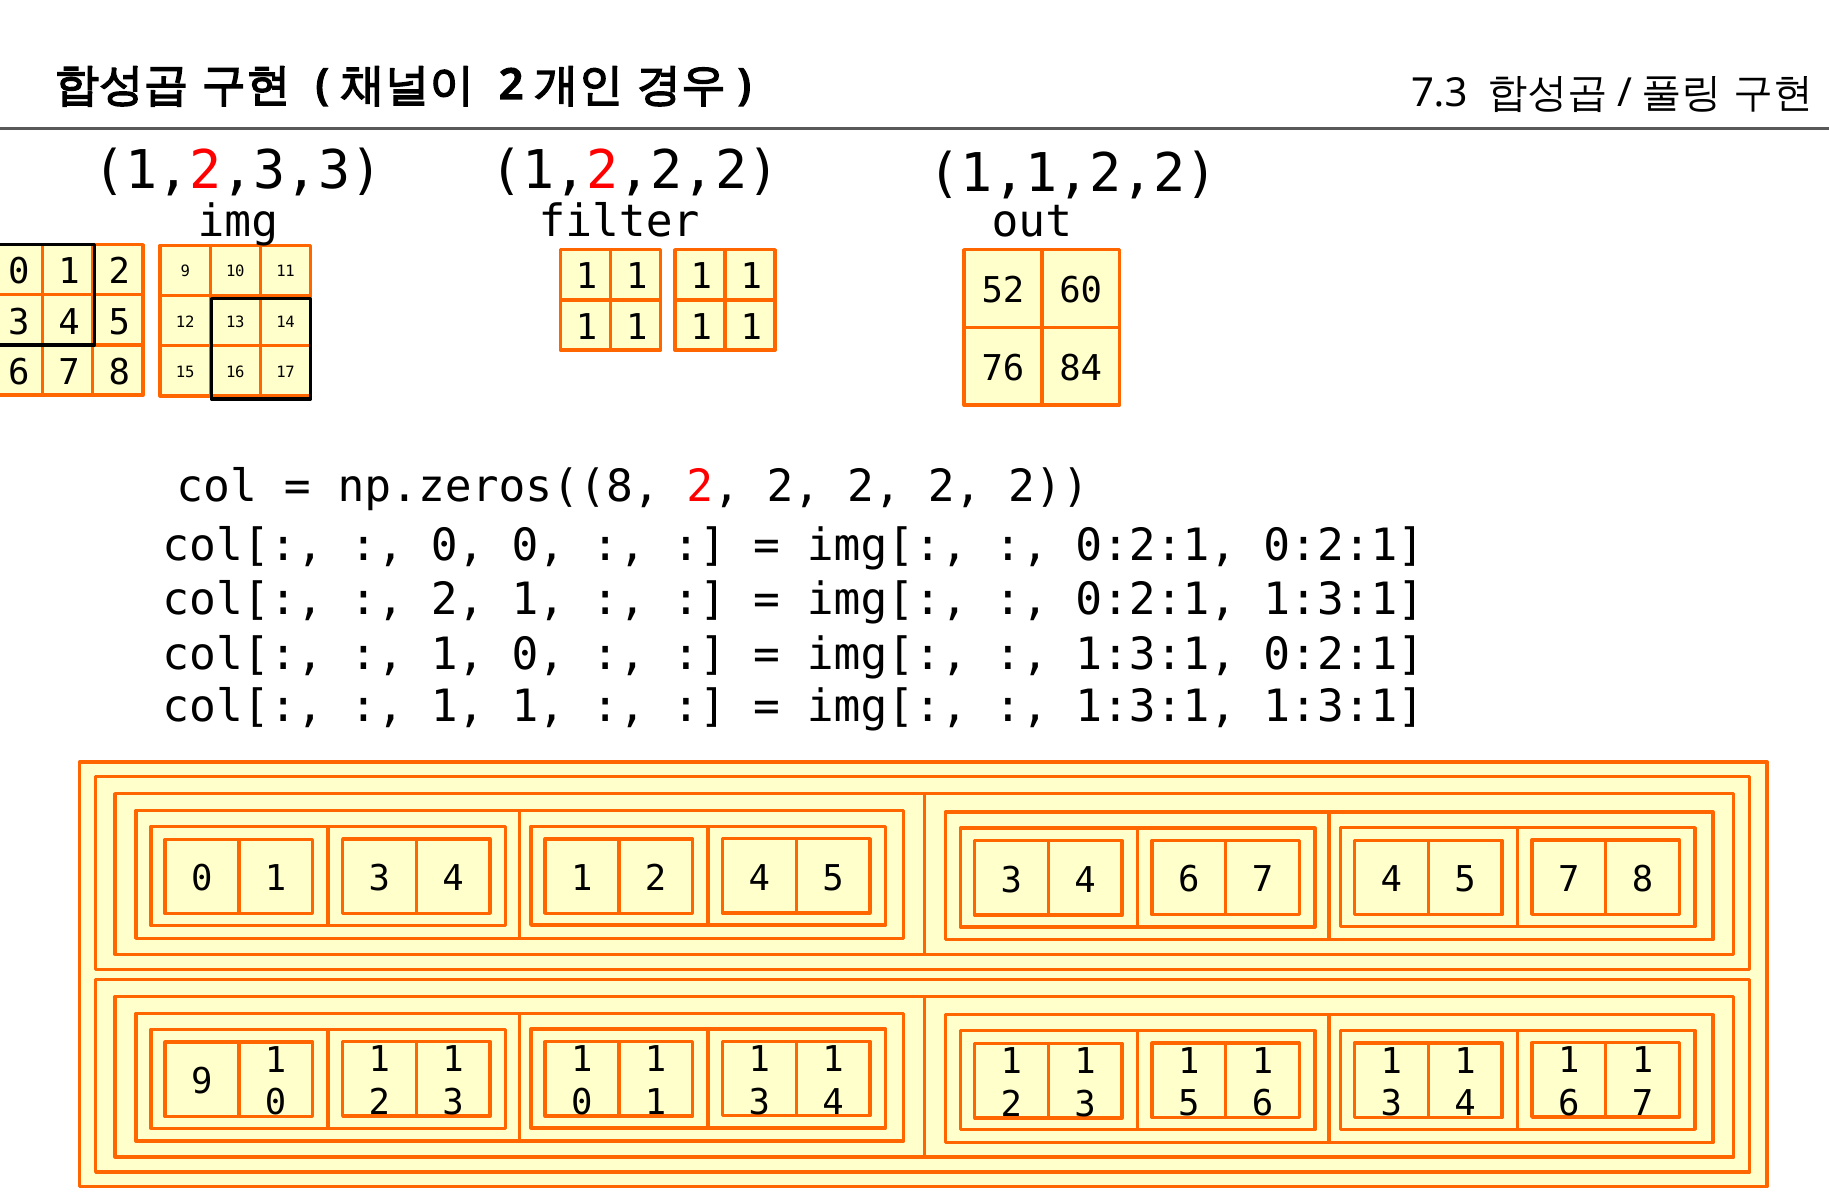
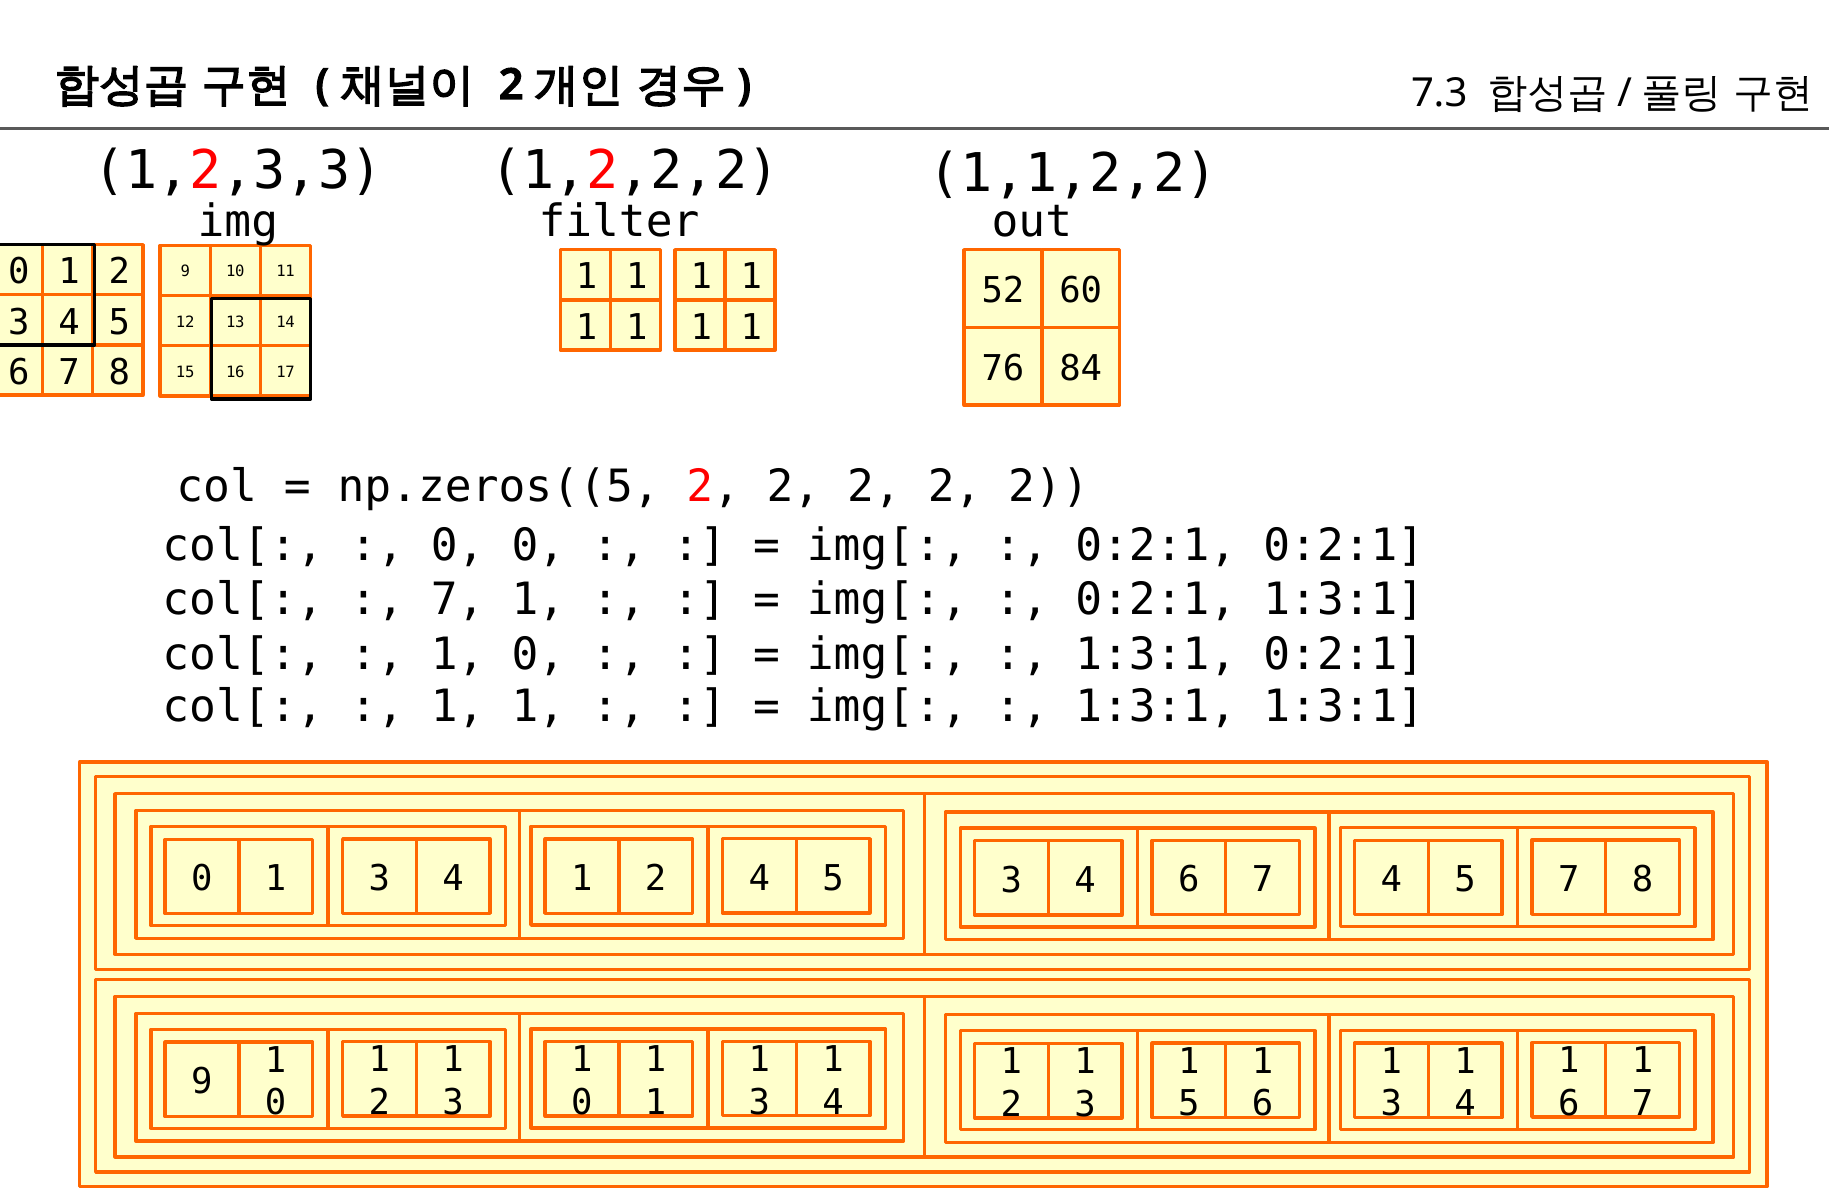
np.zeros((8: np.zeros((8 -> np.zeros((5 (499, 486)
2: 2 -> 7 (458, 600)
